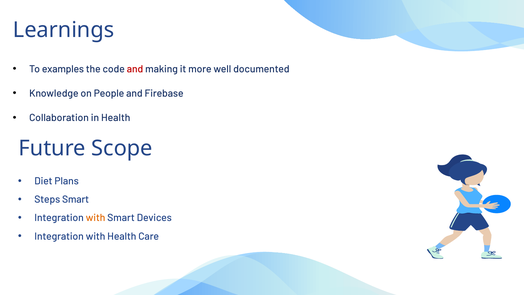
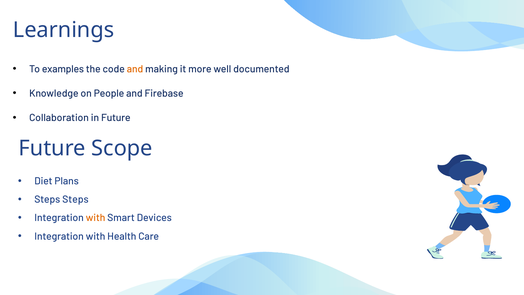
and colour: red -> orange (135, 69)
in Health: Health -> Future (116, 118)
Steps Smart: Smart -> Steps (75, 199)
